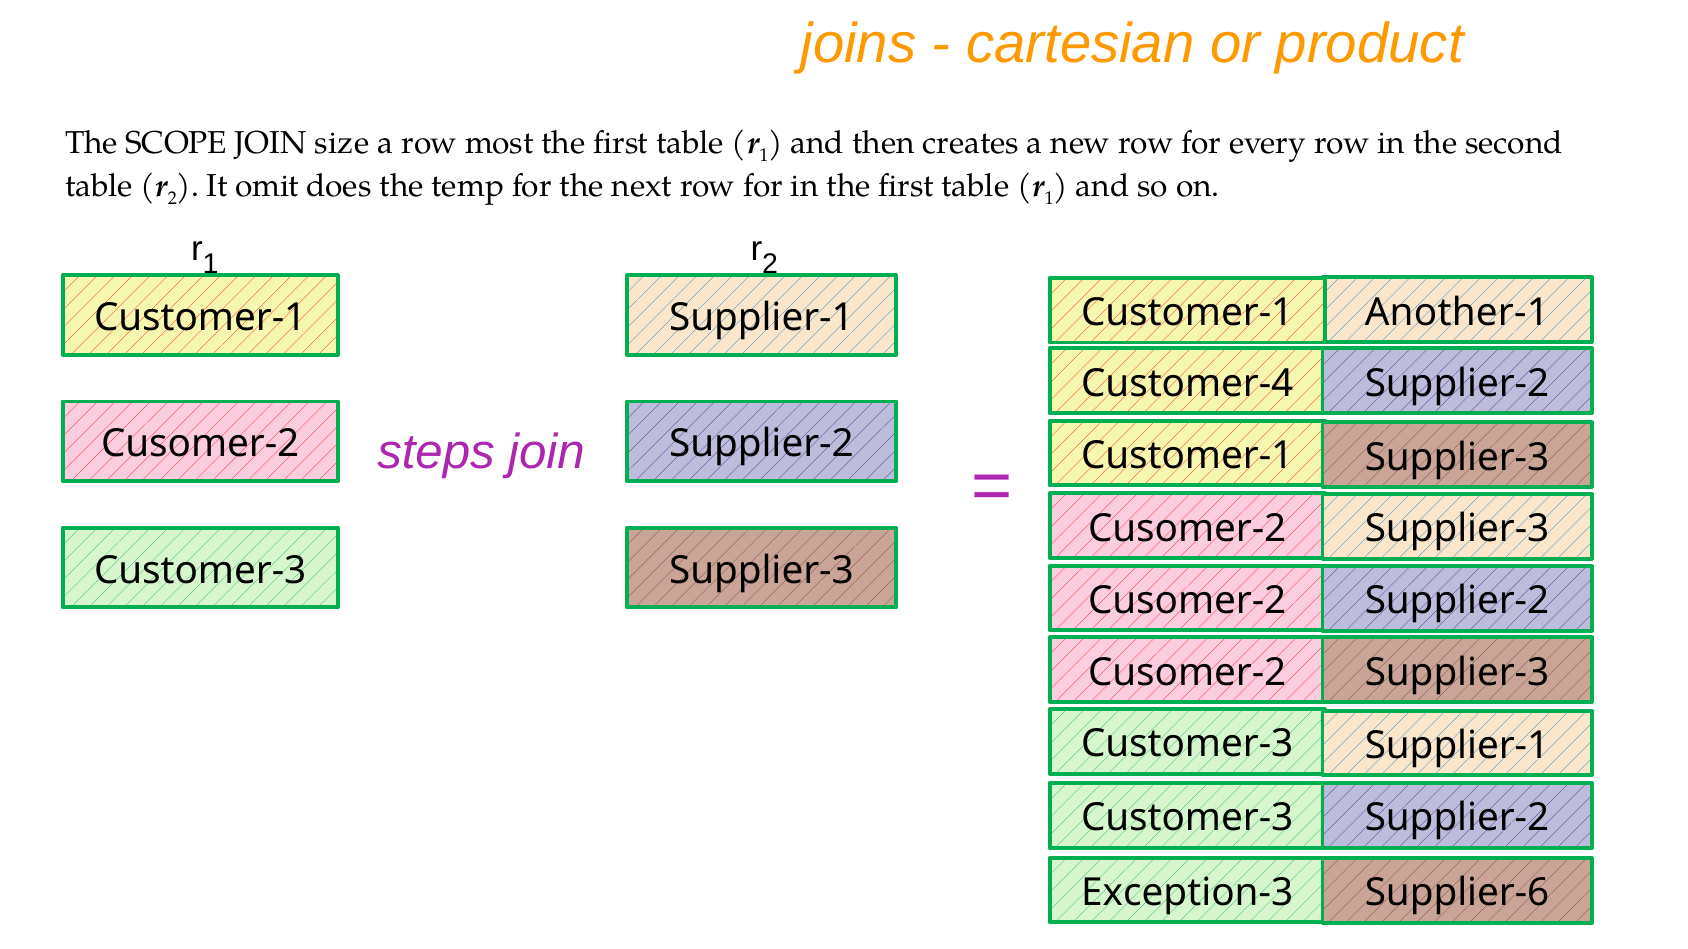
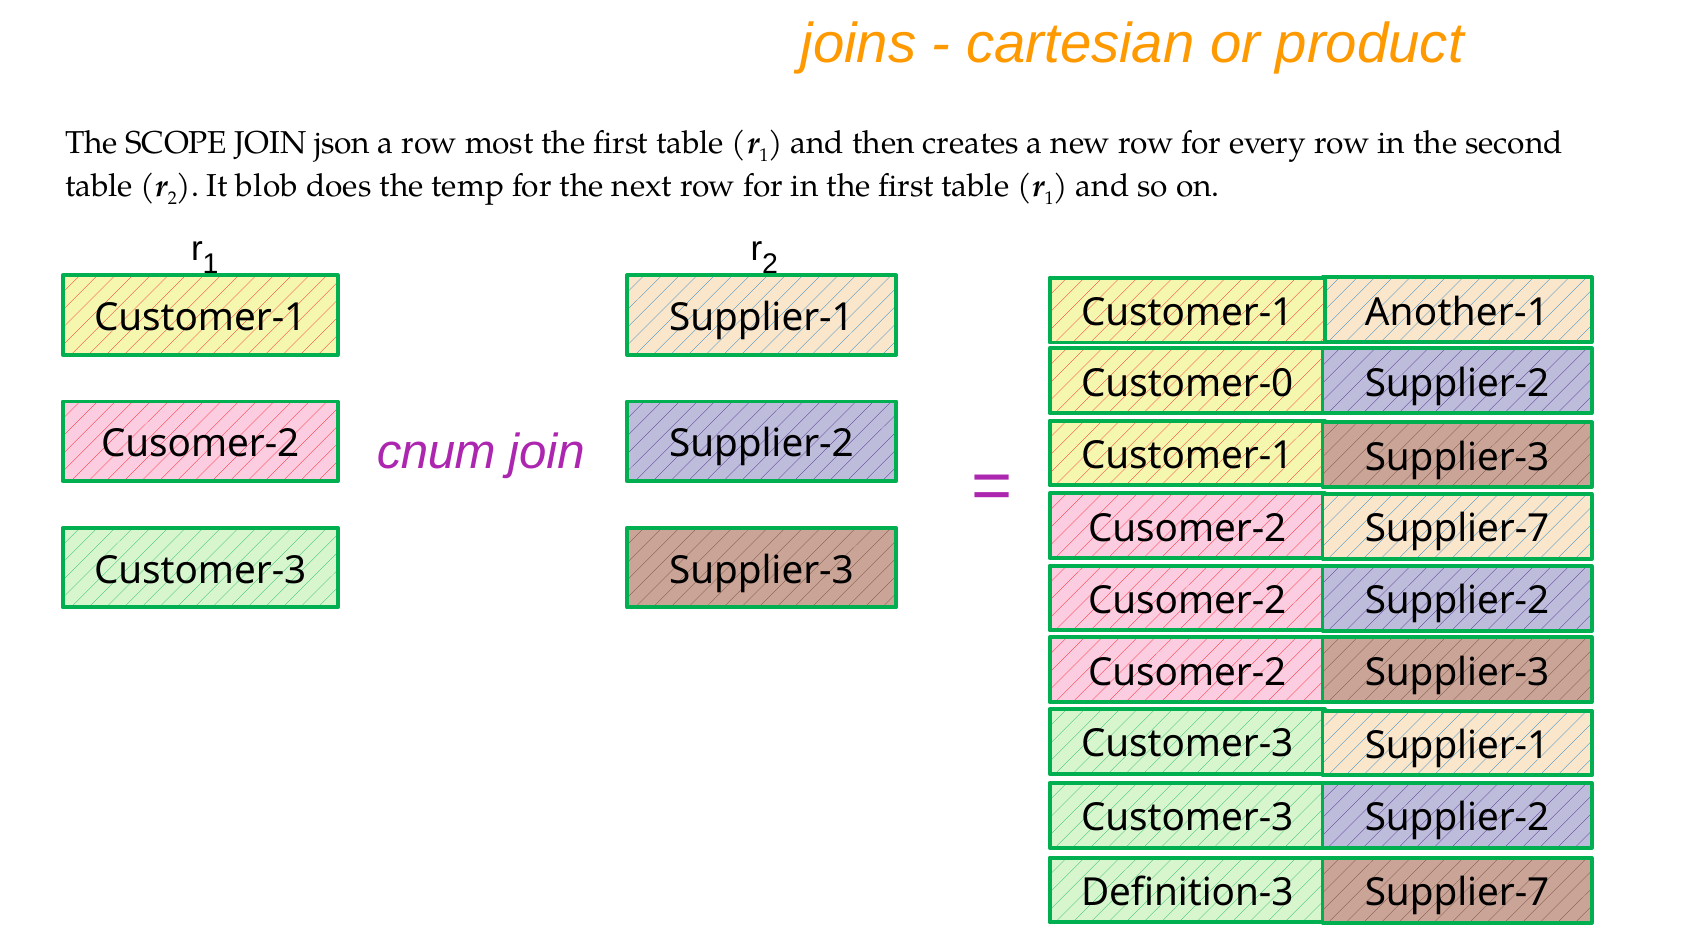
size: size -> json (342, 143)
omit: omit -> blob (267, 186)
Customer-4: Customer-4 -> Customer-0 (1187, 384)
steps: steps -> cnum (436, 452)
Supplier-3: Supplier-3 -> Supplier-7 (1457, 529)
Exception-3: Exception-3 -> Definition-3 (1187, 893)
Supplier-6: Supplier-6 -> Supplier-7 (1457, 894)
